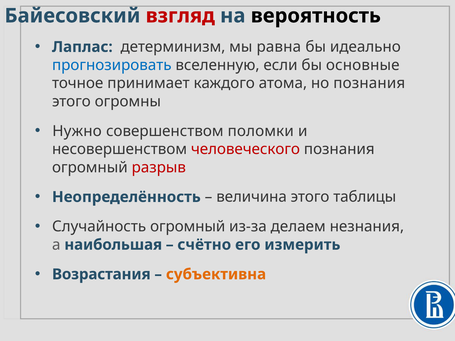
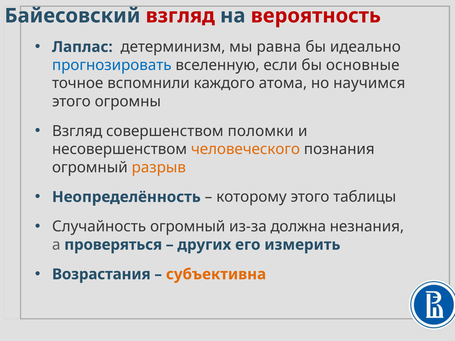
вероятность colour: black -> red (316, 16)
принимает: принимает -> вспомнили (149, 83)
но познания: познания -> научимся (369, 83)
Нужно: Нужно -> Взгляд (77, 131)
человеческого colour: red -> orange (245, 149)
разрыв colour: red -> orange (159, 168)
величина: величина -> которому (251, 197)
делаем: делаем -> должна (298, 227)
наибольшая: наибольшая -> проверяться (113, 245)
счётно: счётно -> других (204, 245)
